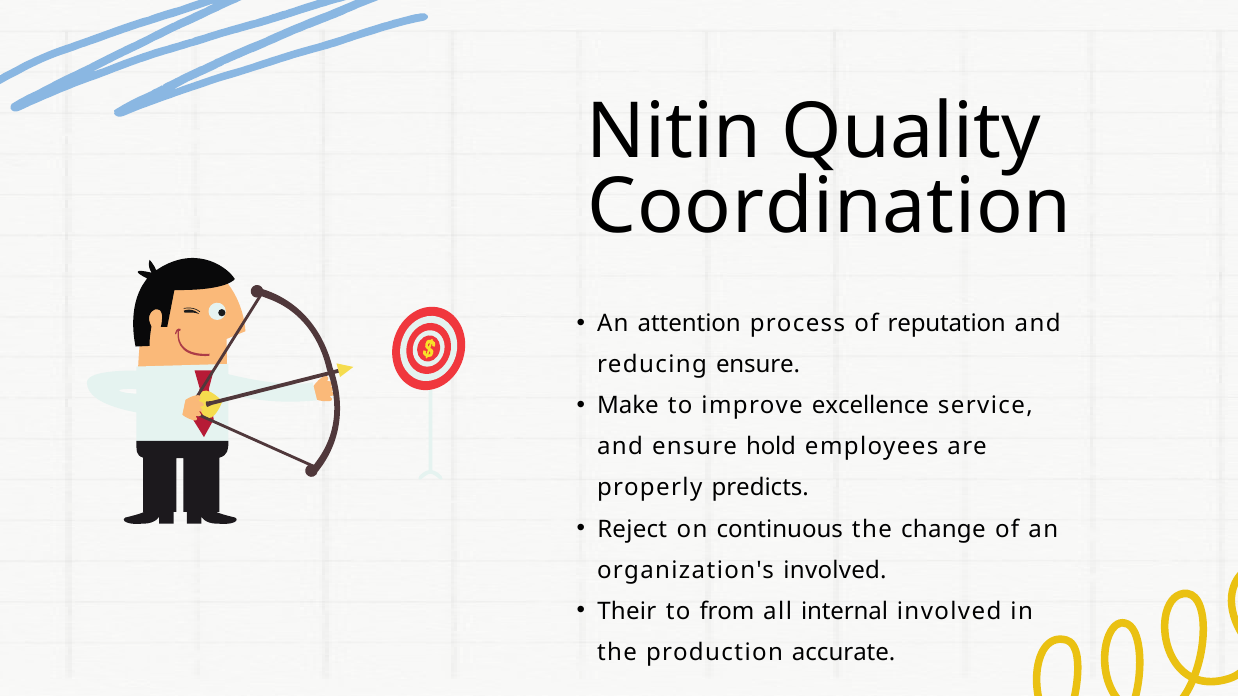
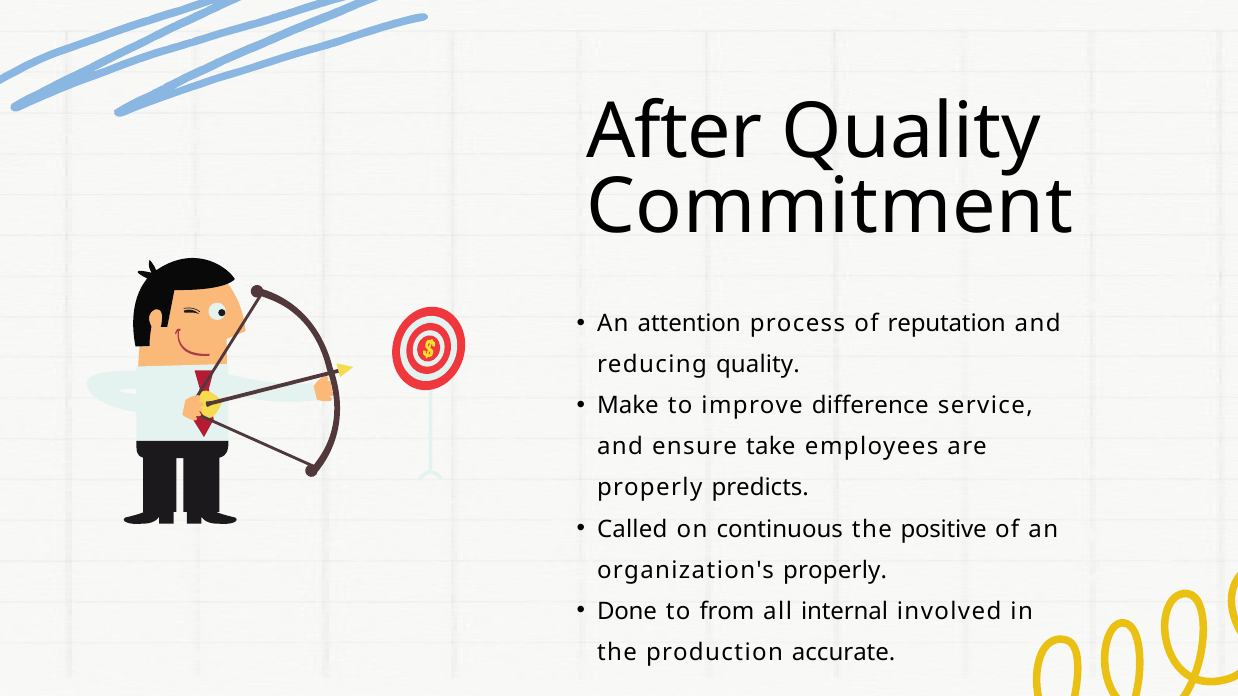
Nitin: Nitin -> After (674, 132)
Coordination: Coordination -> Commitment (830, 207)
reducing ensure: ensure -> quality (758, 365)
excellence: excellence -> difference (870, 406)
hold: hold -> take (771, 447)
Reject: Reject -> Called (632, 529)
change: change -> positive (944, 529)
organization's involved: involved -> properly (835, 571)
Their: Their -> Done (627, 612)
